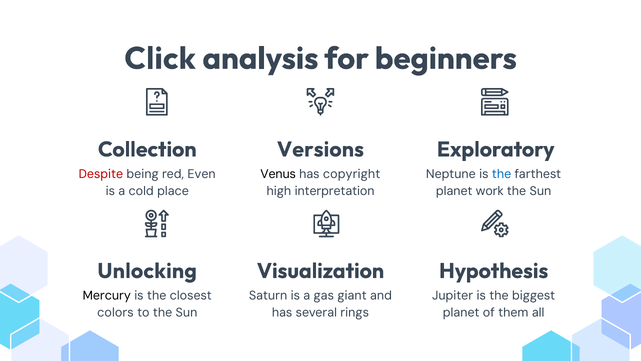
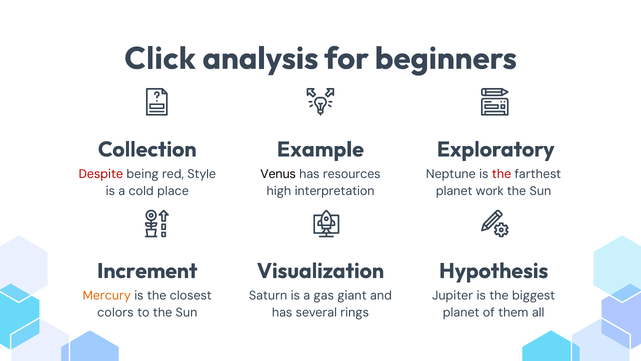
Versions: Versions -> Example (320, 149)
Even: Even -> Style (202, 174)
copyright: copyright -> resources (352, 174)
the colour: blue -> red (502, 174)
Unlocking: Unlocking -> Increment (147, 271)
Mercury colour: black -> orange (107, 295)
